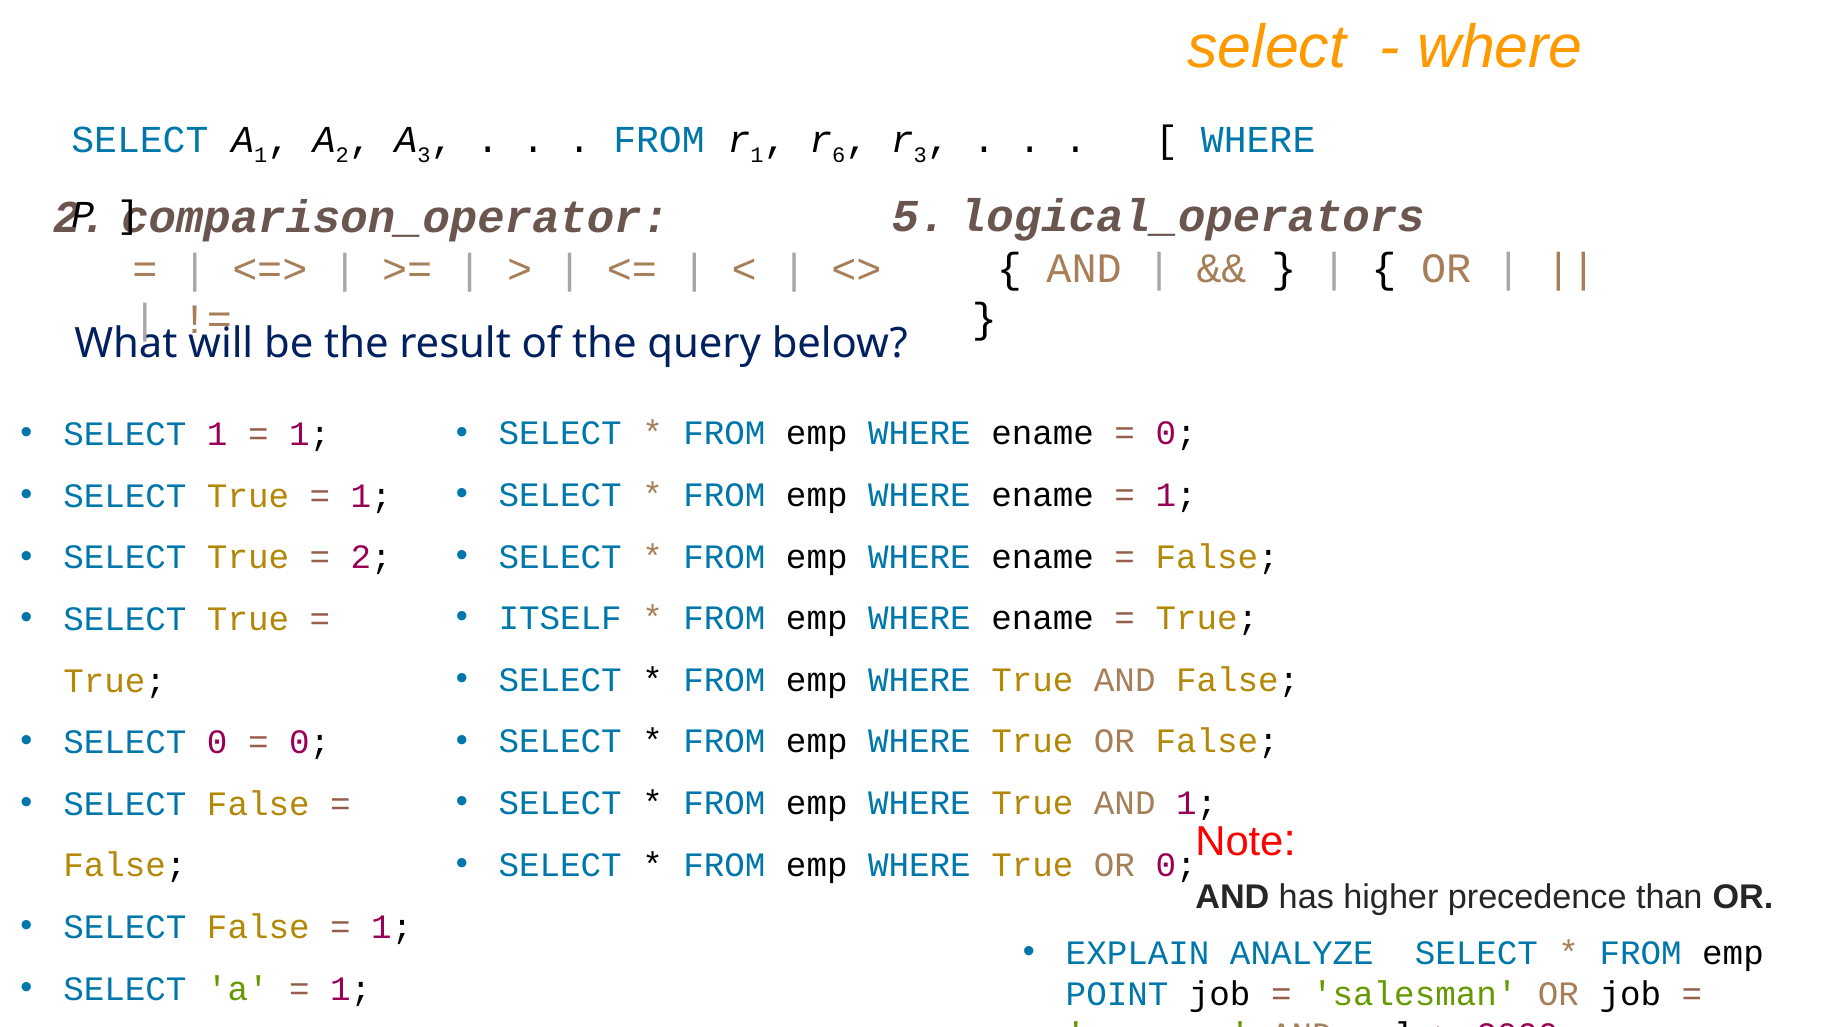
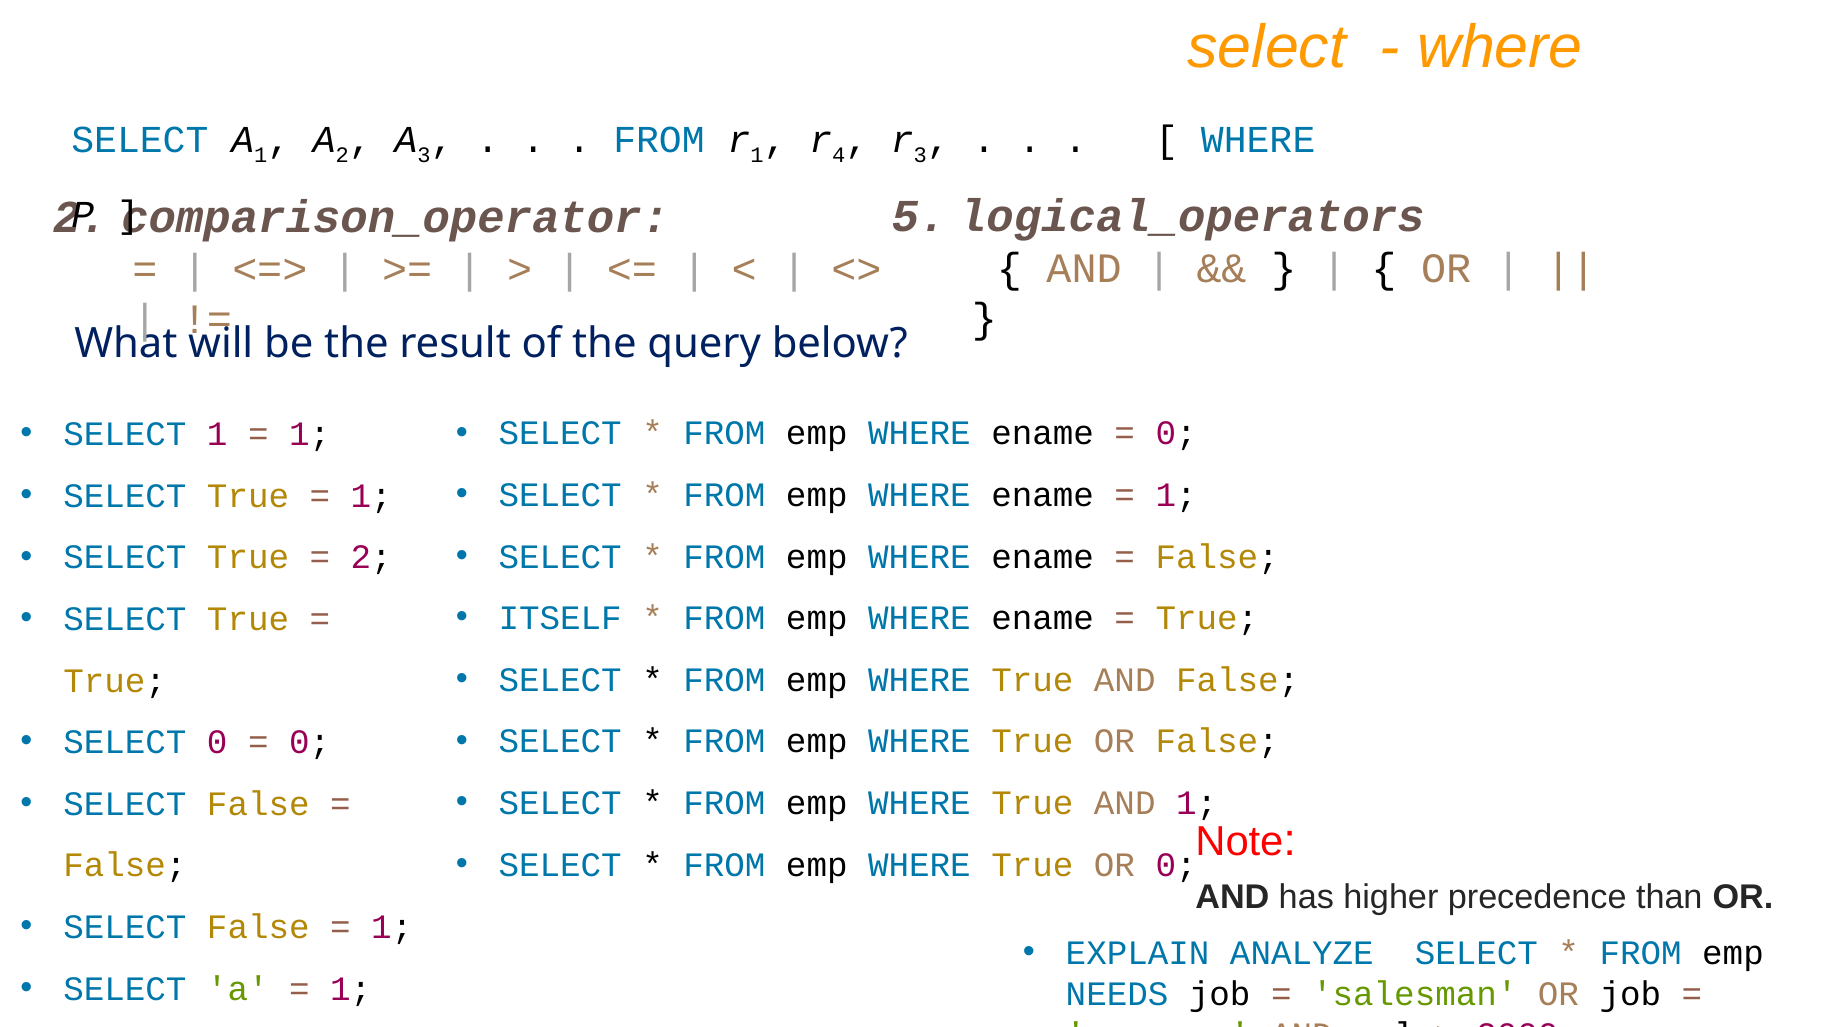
6: 6 -> 4 (839, 155)
POINT: POINT -> NEEDS (1117, 994)
